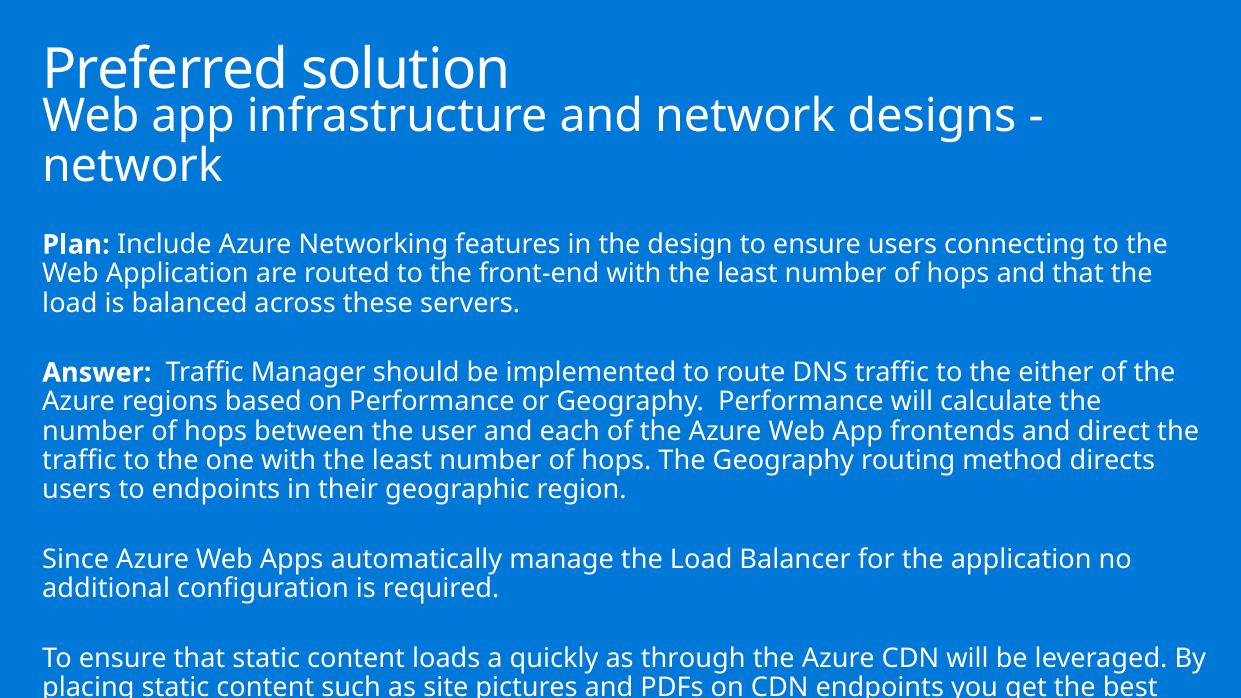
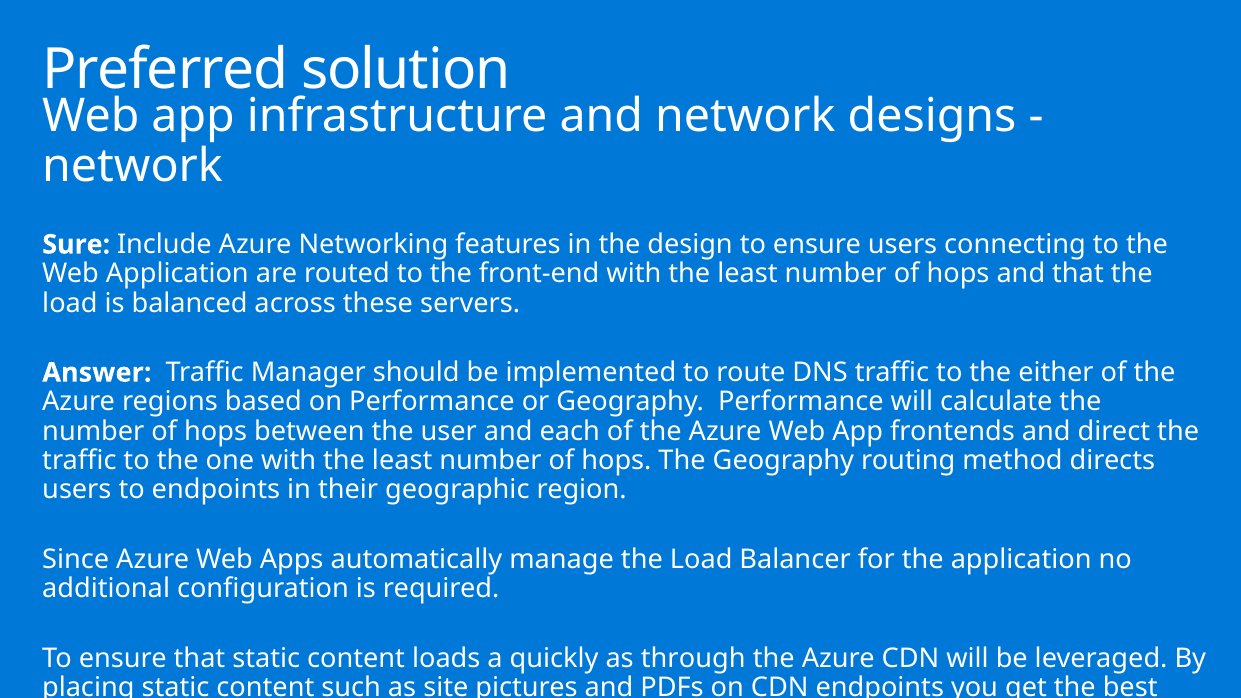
Plan: Plan -> Sure (76, 245)
